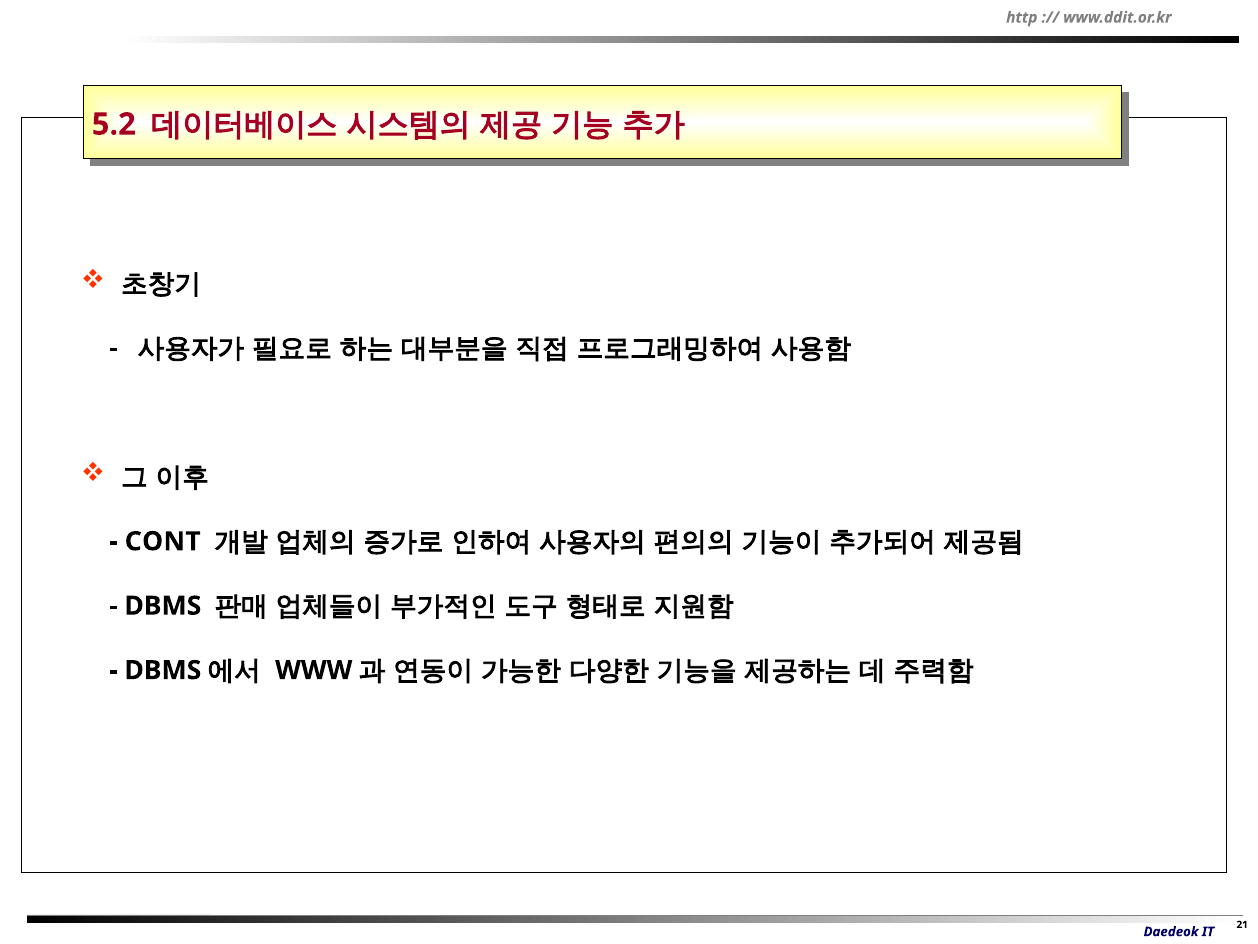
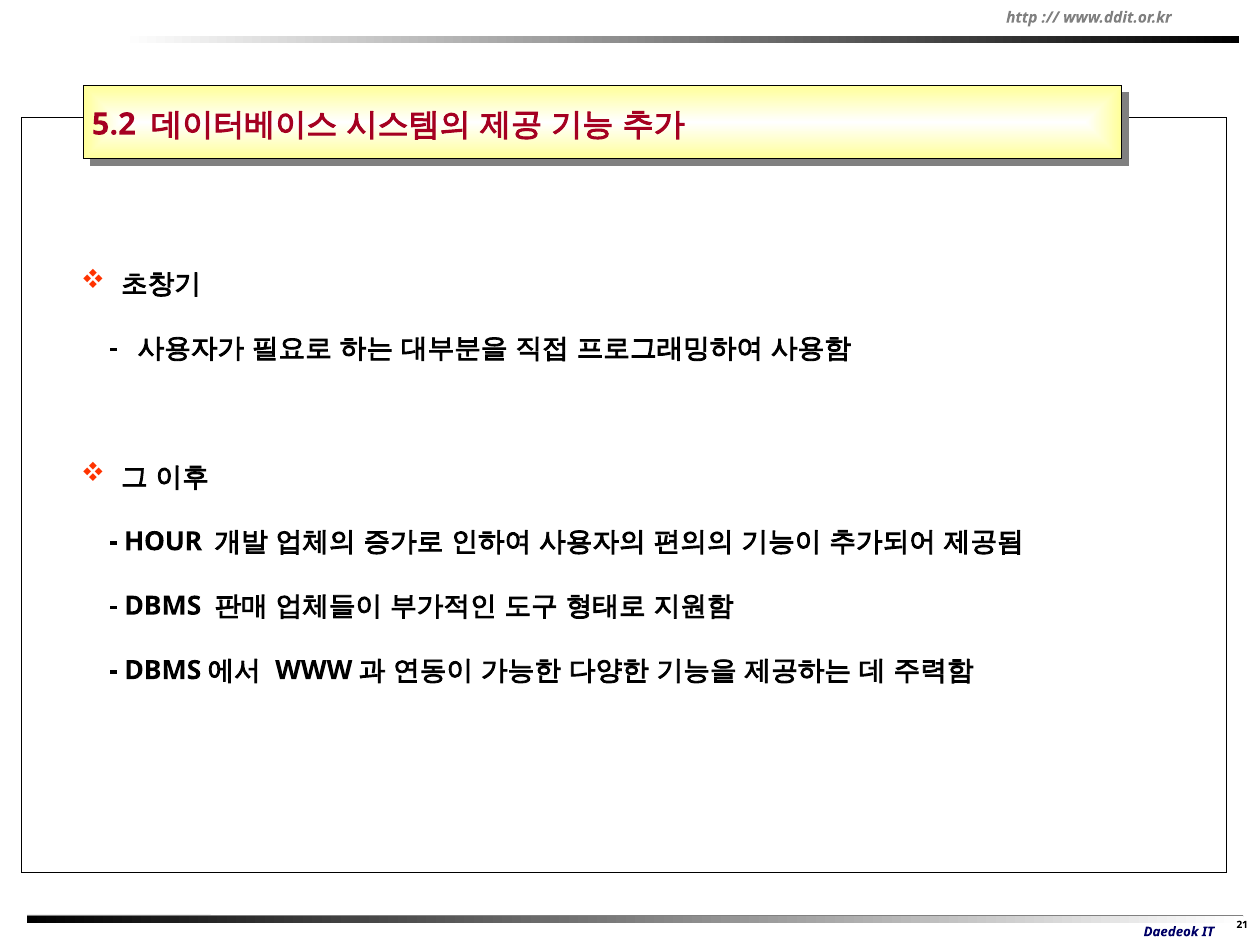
CONT: CONT -> HOUR (163, 541)
